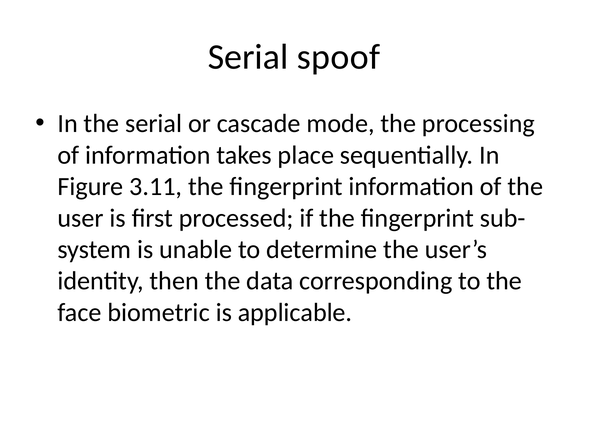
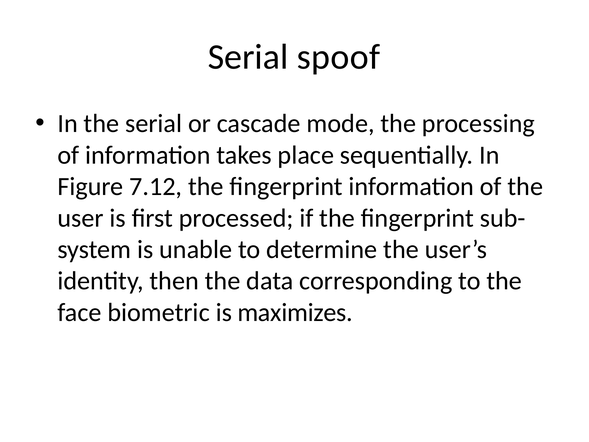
3.11: 3.11 -> 7.12 (156, 186)
applicable: applicable -> maximizes (295, 312)
